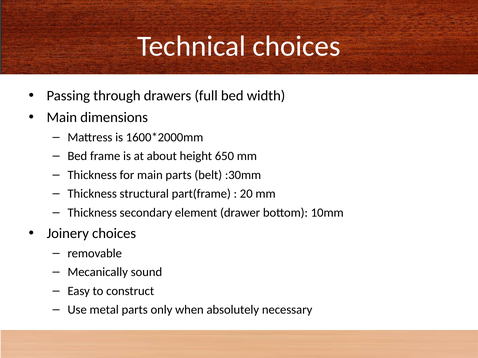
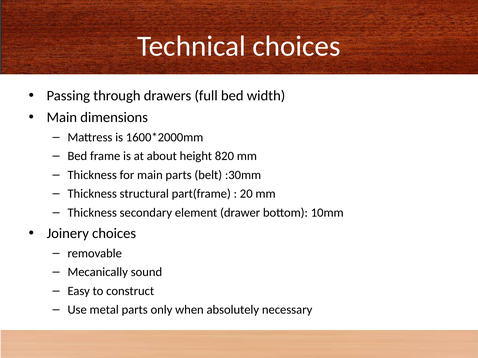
650: 650 -> 820 (224, 156)
